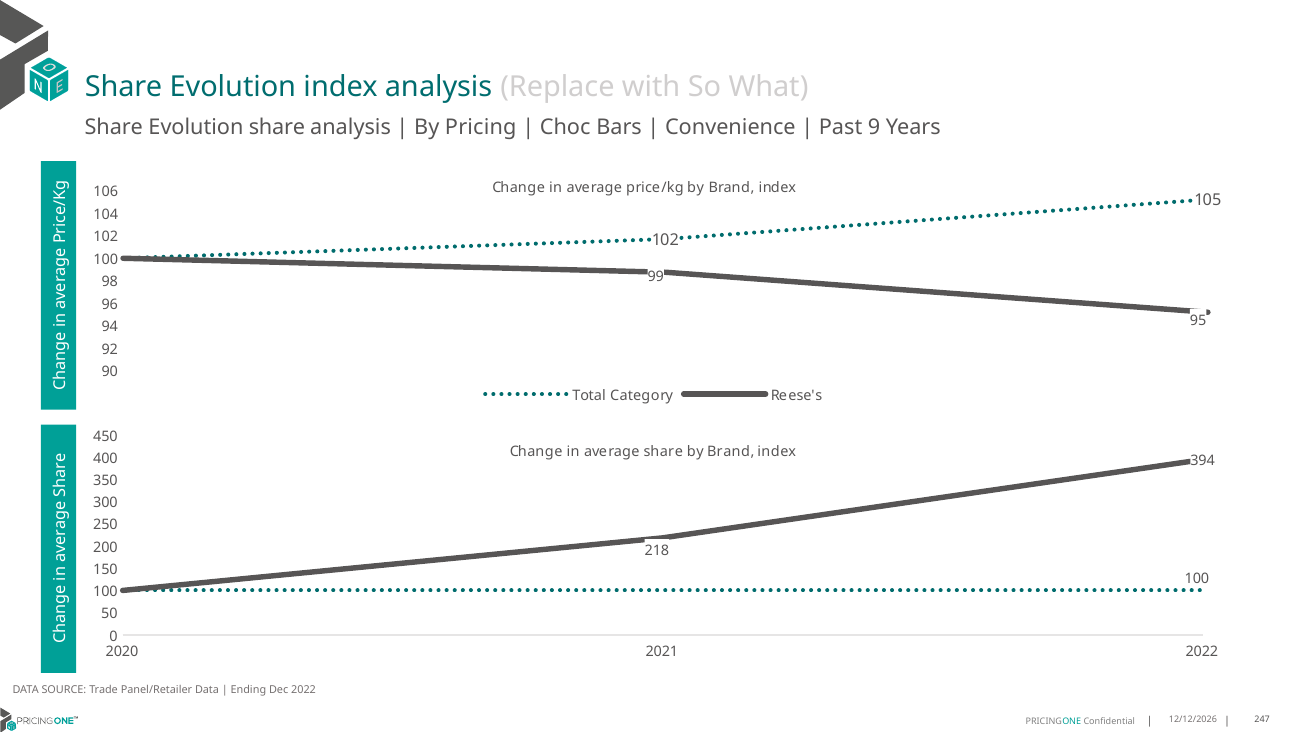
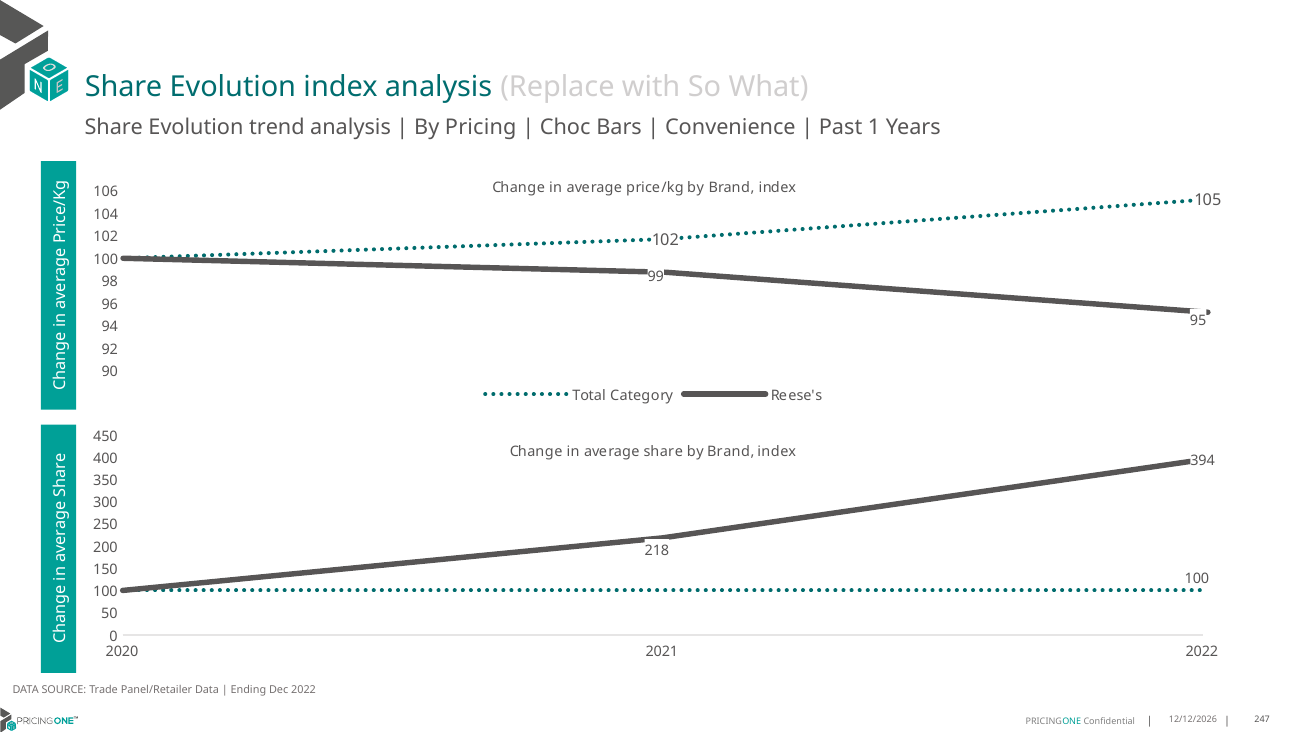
Evolution share: share -> trend (277, 127)
9: 9 -> 1 (874, 127)
